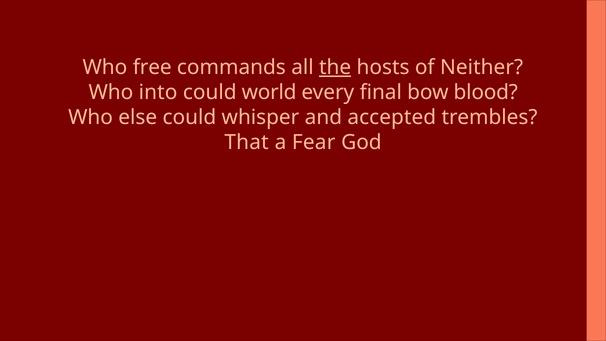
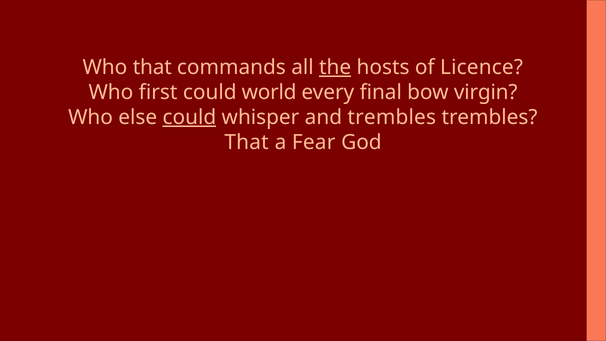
Who free: free -> that (152, 67)
Neither: Neither -> Licence (481, 67)
into: into -> first (158, 92)
blood: blood -> virgin (486, 92)
could underline: none -> present (189, 117)
and accepted: accepted -> trembles (392, 117)
